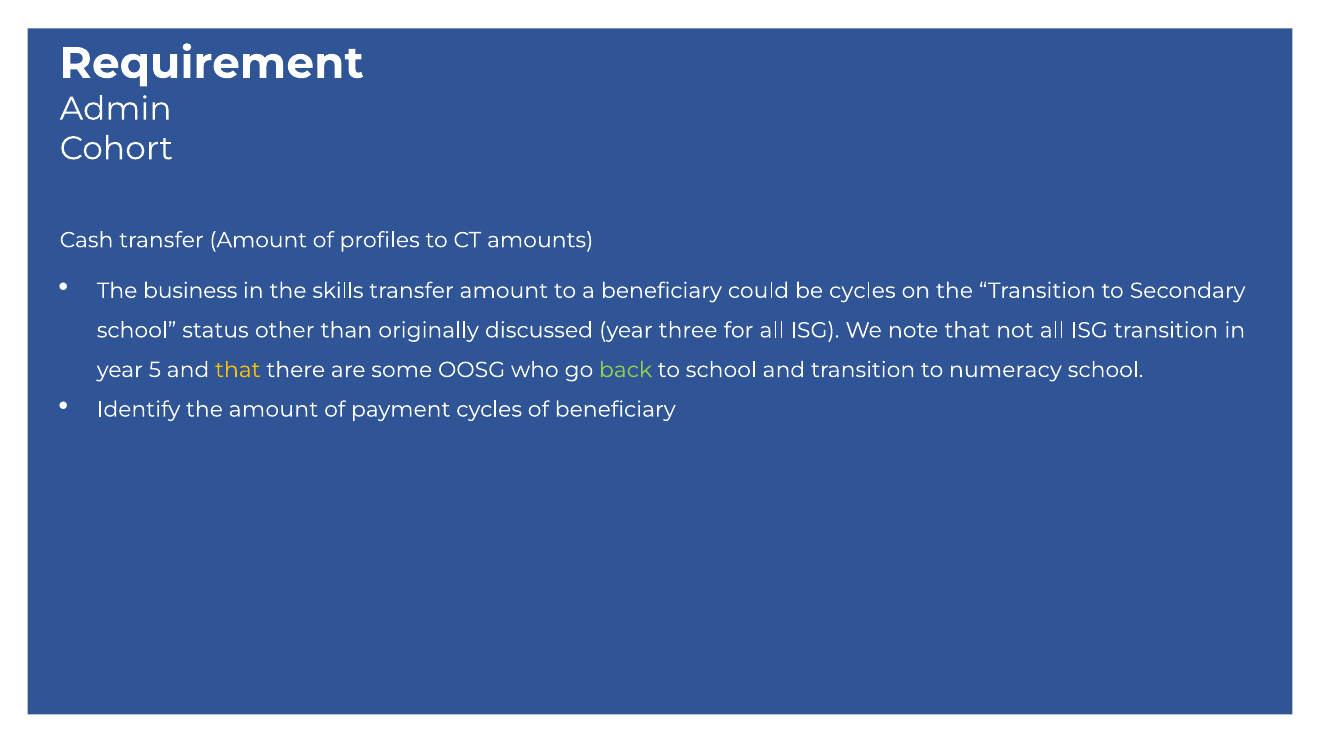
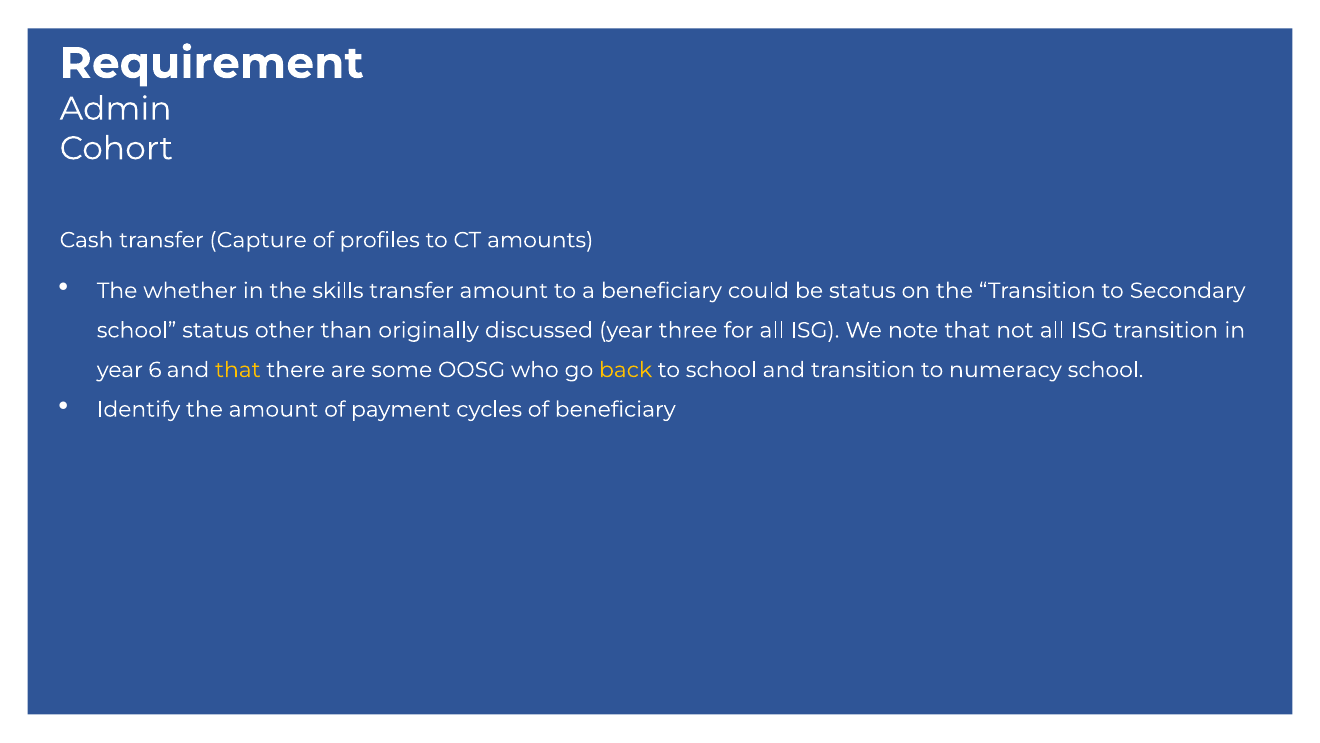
Cash transfer Amount: Amount -> Capture (258, 240)
business: business -> whether (190, 290)
be cycles: cycles -> status (862, 290)
5: 5 -> 6 (155, 370)
back colour: light green -> yellow (626, 370)
